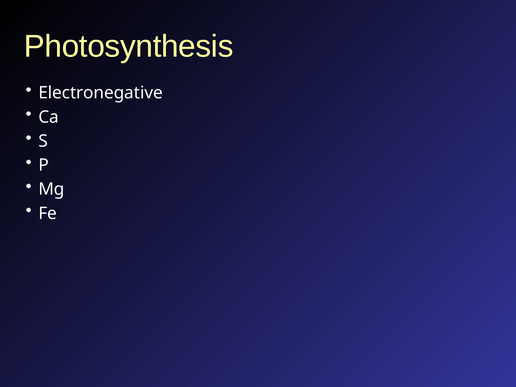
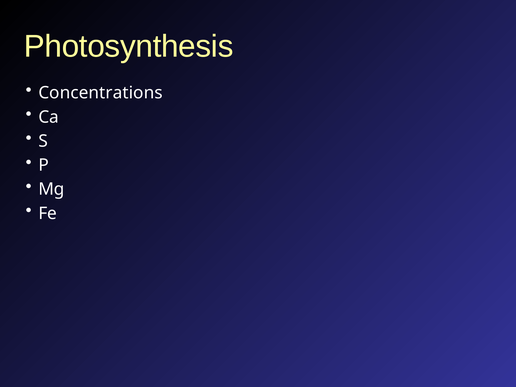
Electronegative: Electronegative -> Concentrations (100, 93)
